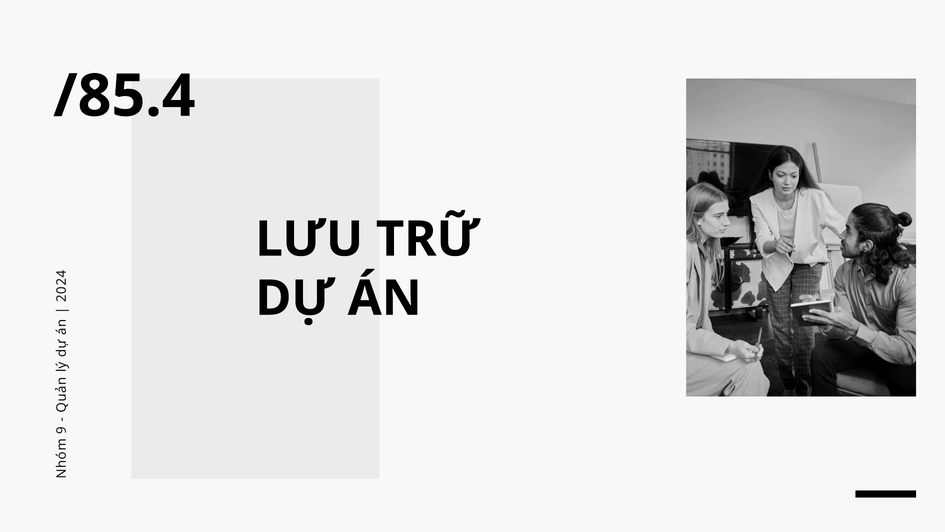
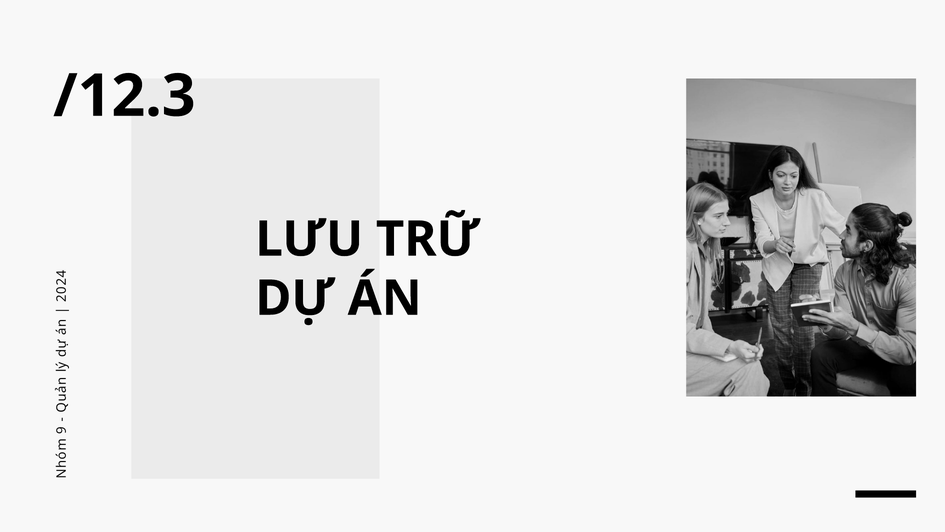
/85.4: /85.4 -> /12.3 (124, 96)
